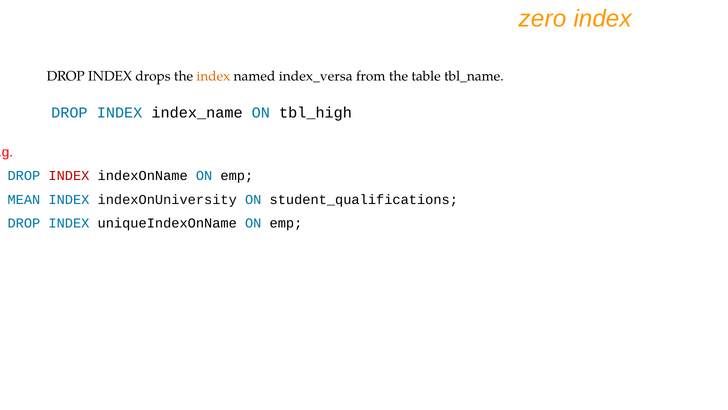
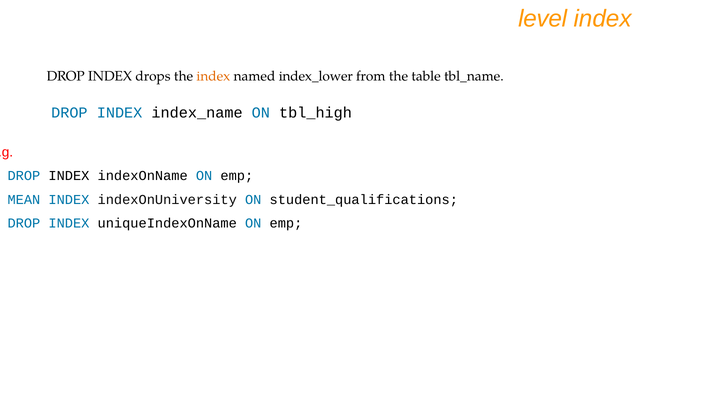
zero: zero -> level (543, 19)
index_versa: index_versa -> index_lower (316, 76)
INDEX colour: red -> black (69, 176)
